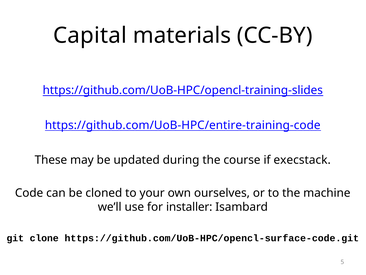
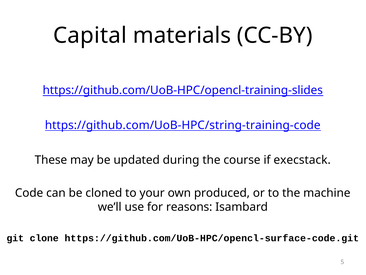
https://github.com/UoB-HPC/entire-training-code: https://github.com/UoB-HPC/entire-training-code -> https://github.com/UoB-HPC/string-training-code (183, 125)
ourselves: ourselves -> produced (222, 193)
installer: installer -> reasons (189, 207)
